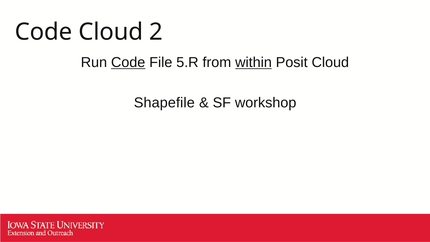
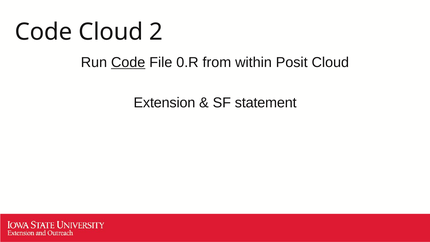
5.R: 5.R -> 0.R (187, 63)
within underline: present -> none (254, 63)
Shapefile: Shapefile -> Extension (164, 103)
workshop: workshop -> statement (266, 103)
